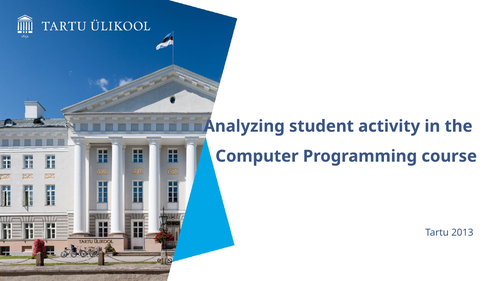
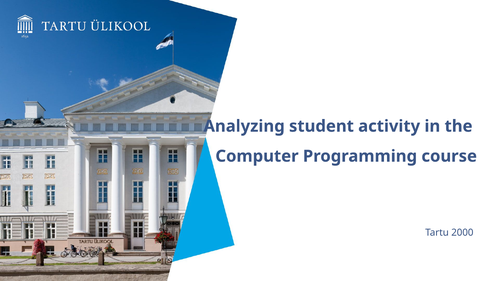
2013: 2013 -> 2000 (462, 232)
